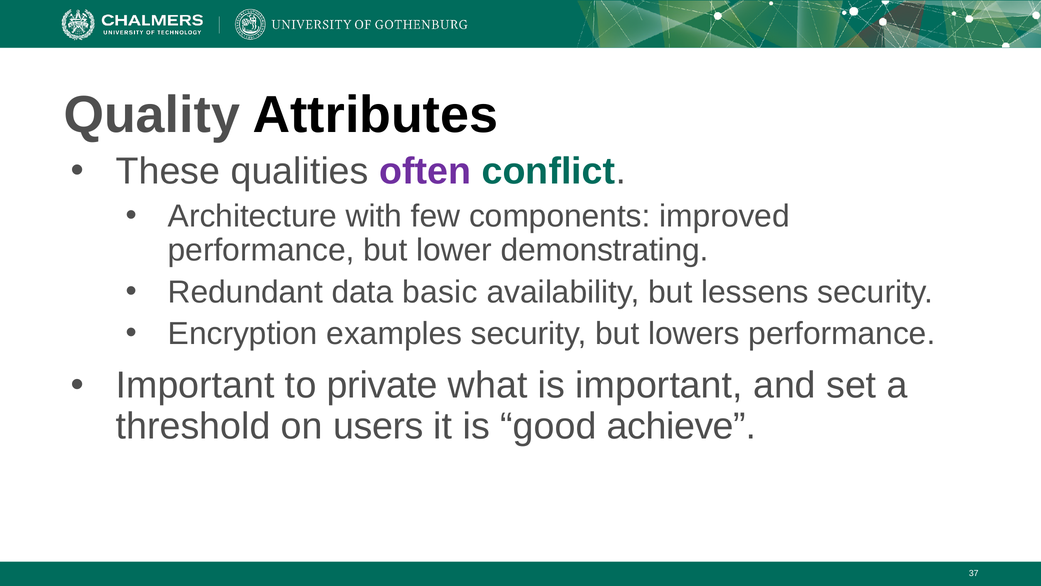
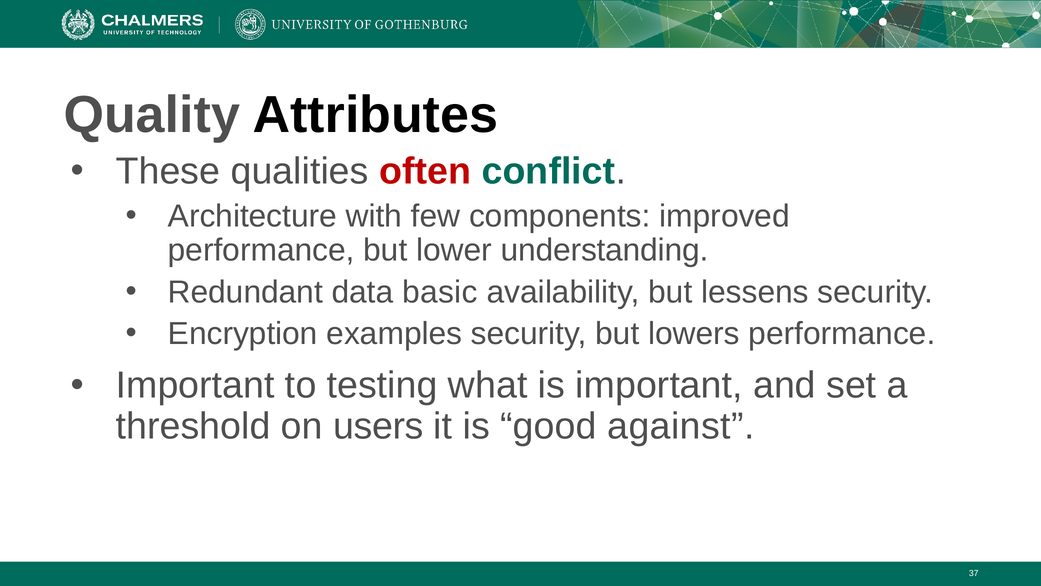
often colour: purple -> red (425, 171)
demonstrating: demonstrating -> understanding (605, 250)
private: private -> testing (382, 385)
achieve: achieve -> against (681, 426)
